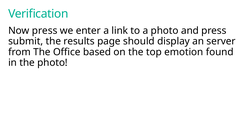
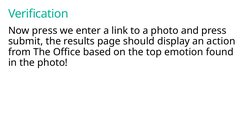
server: server -> action (221, 41)
